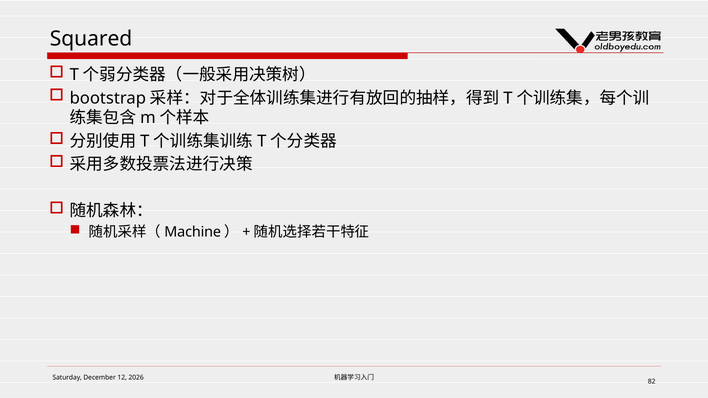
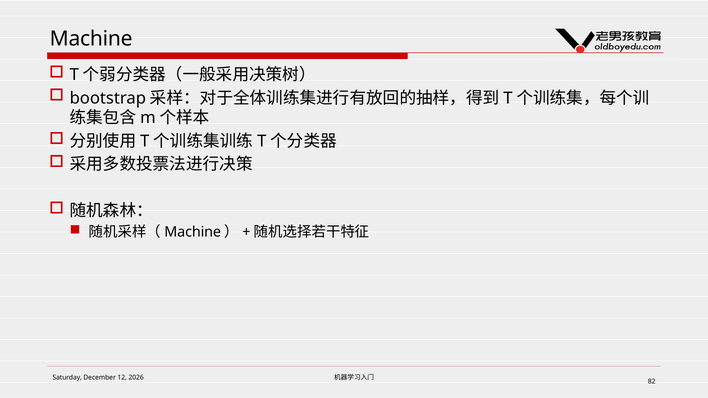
Squared: Squared -> Machine (91, 39)
